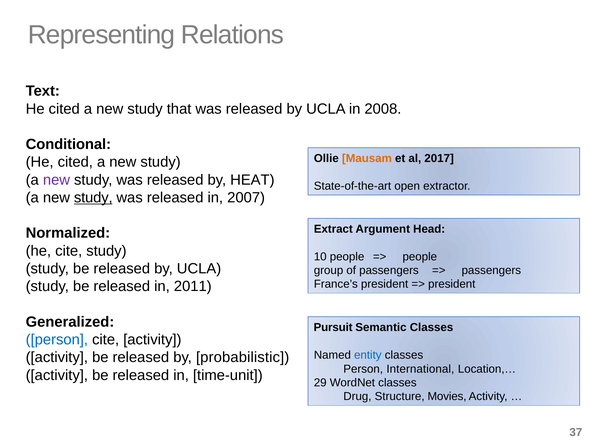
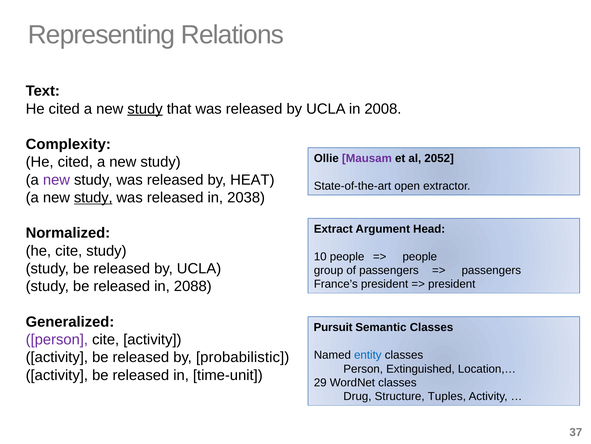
study underline: none -> present (145, 109)
Conditional: Conditional -> Complexity (68, 144)
Mausam colour: orange -> purple (367, 158)
2017: 2017 -> 2052 (439, 158)
2007: 2007 -> 2038 (246, 197)
2011: 2011 -> 2088 (193, 286)
person colour: blue -> purple (57, 339)
International: International -> Extinguished (420, 368)
Movies: Movies -> Tuples (447, 396)
